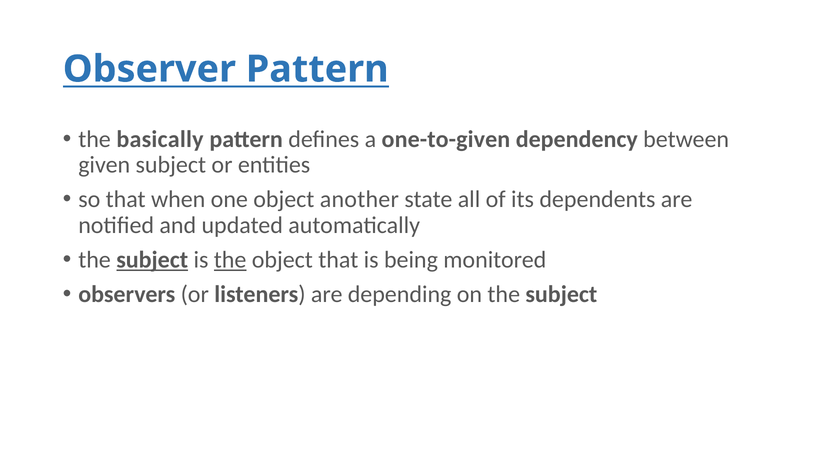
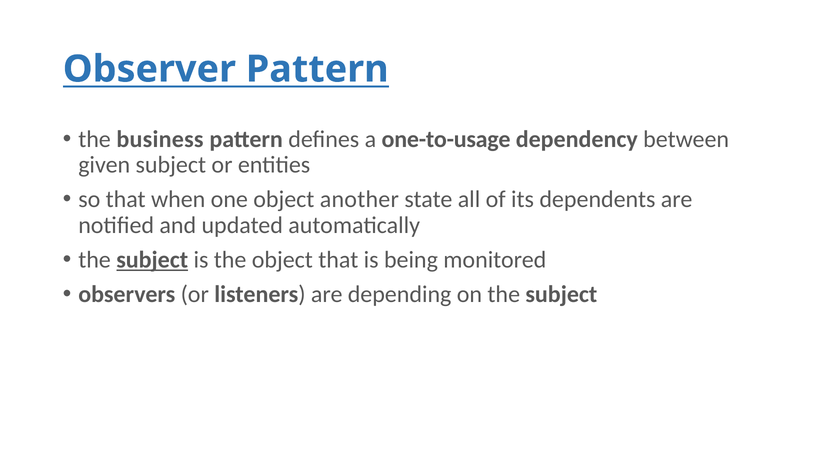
basically: basically -> business (160, 139)
one-to-given: one-to-given -> one-to-usage (446, 139)
the underline: present -> none (230, 260)
